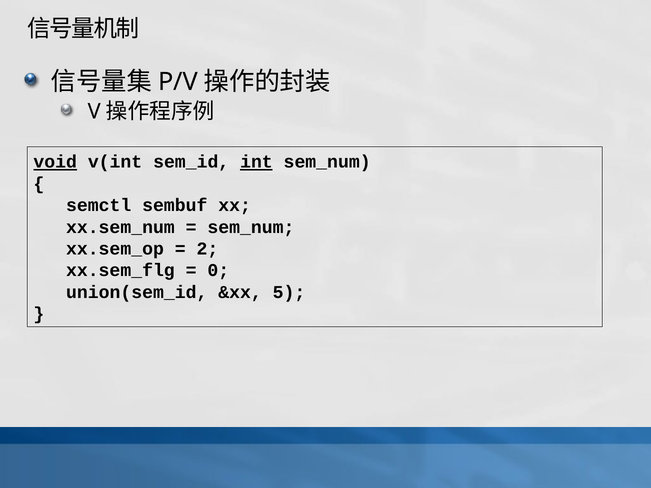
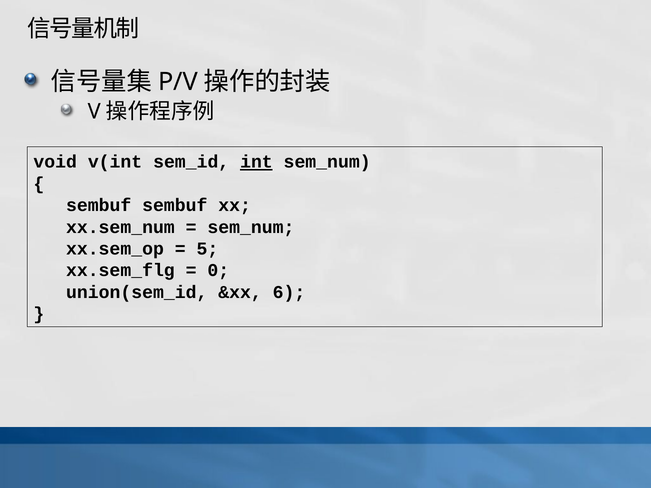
void underline: present -> none (55, 162)
semctl: semctl -> sembuf (99, 205)
2: 2 -> 5 (207, 249)
5: 5 -> 6 (289, 292)
